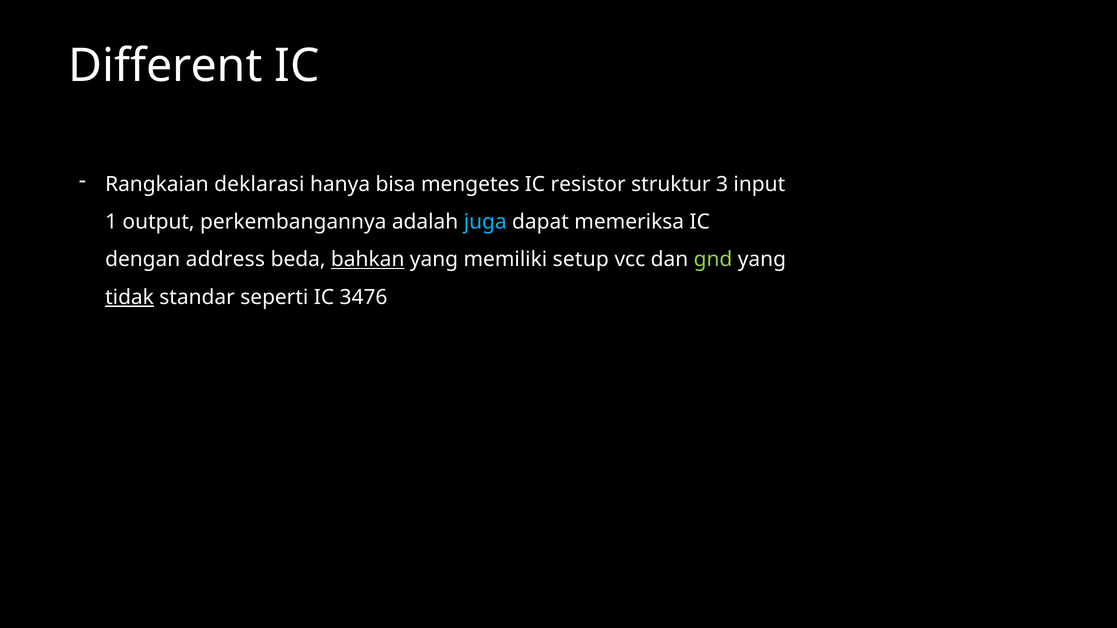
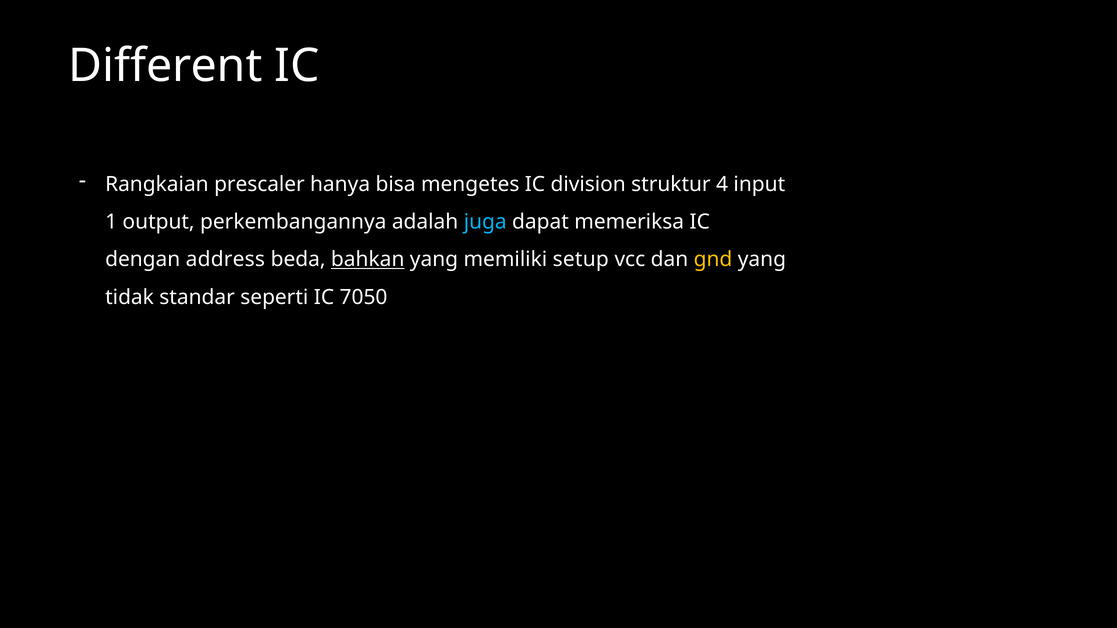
deklarasi: deklarasi -> prescaler (259, 184)
resistor: resistor -> division (588, 184)
3: 3 -> 4 (722, 184)
gnd colour: light green -> yellow (713, 260)
tidak underline: present -> none (130, 297)
3476: 3476 -> 7050 (364, 297)
